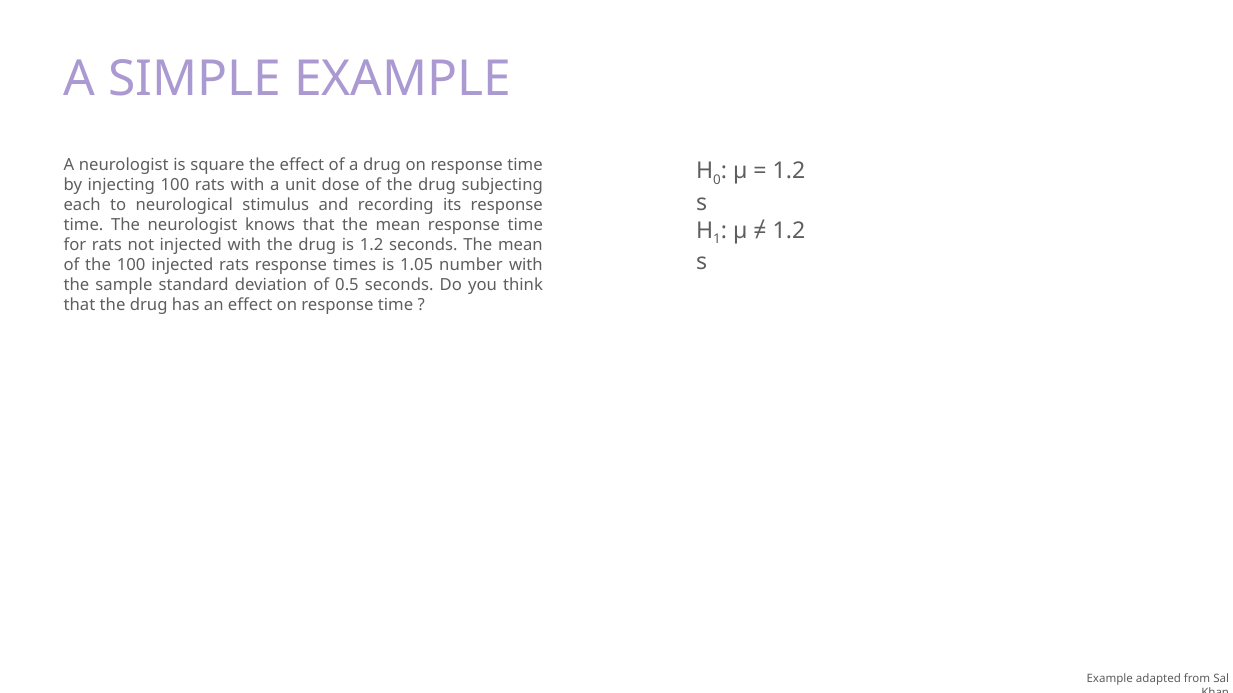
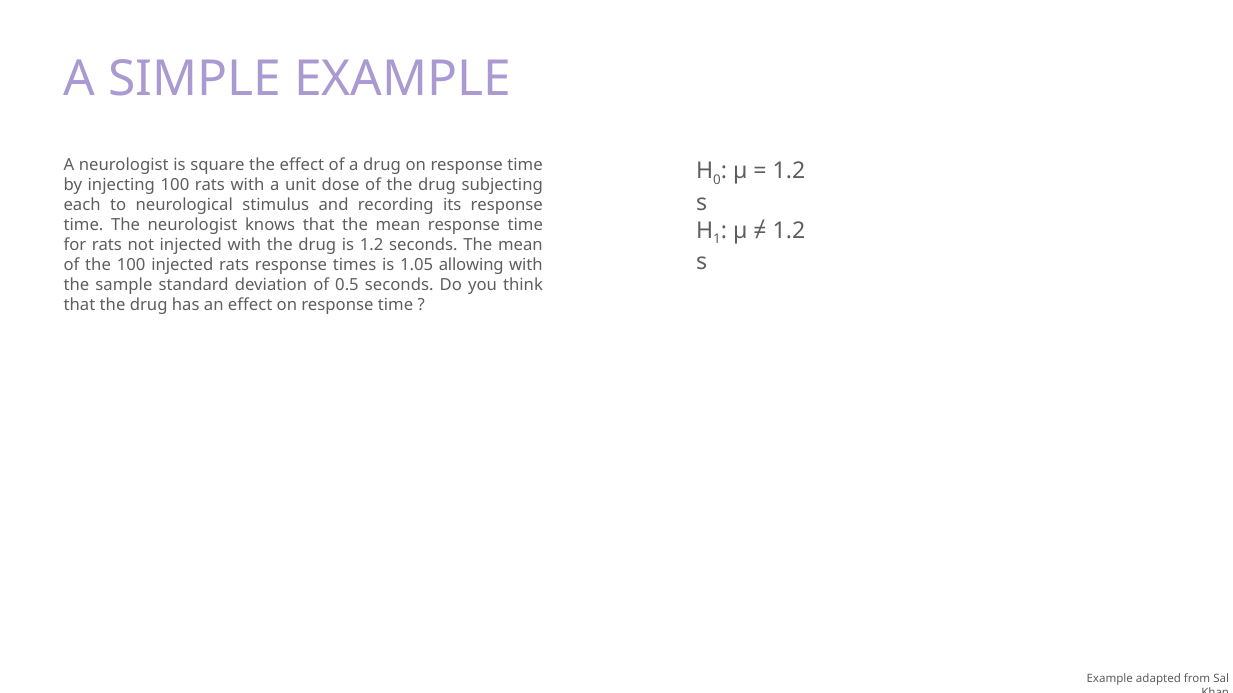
number: number -> allowing (471, 266)
